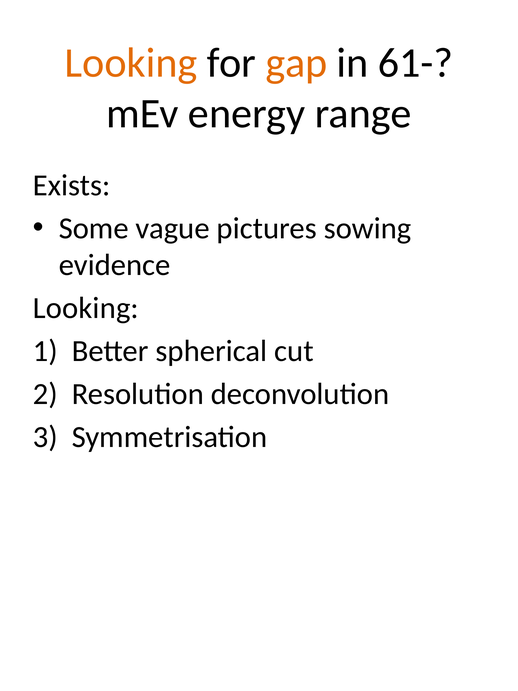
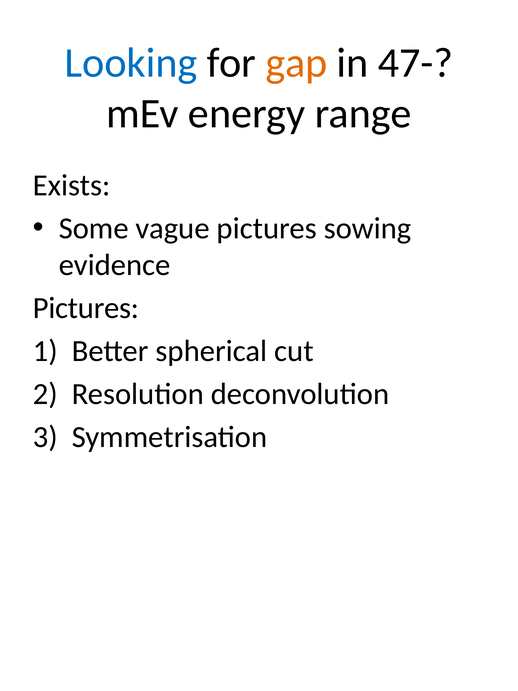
Looking colour: orange -> blue (131, 63)
61-: 61- -> 47- (415, 63)
Looking: Looking -> Pictures (86, 308)
